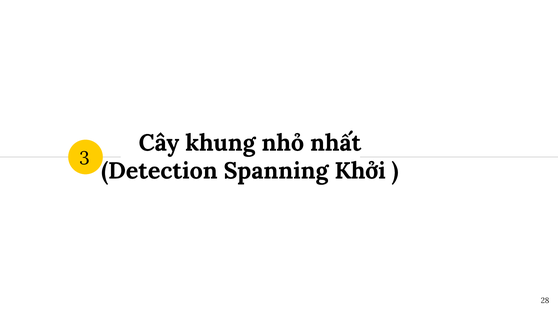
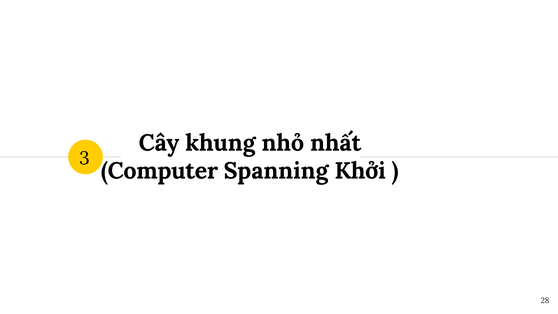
Detection: Detection -> Computer (160, 171)
